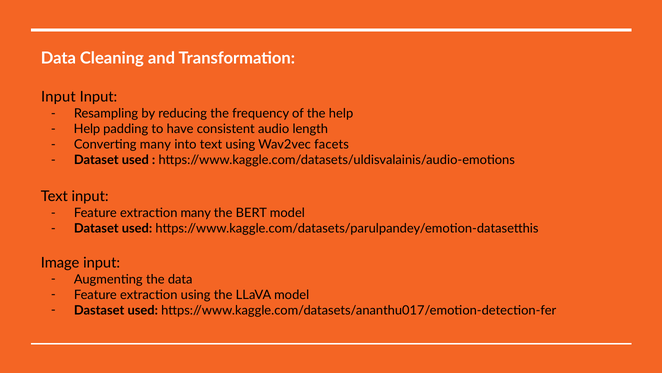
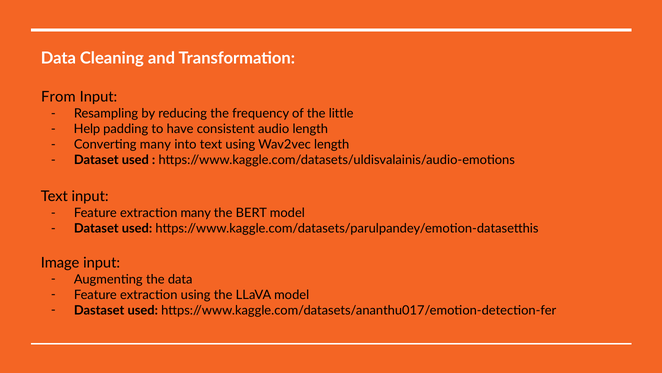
Input: Input -> From (58, 97)
the help: help -> little (341, 113)
Wav2vec facets: facets -> length (332, 144)
